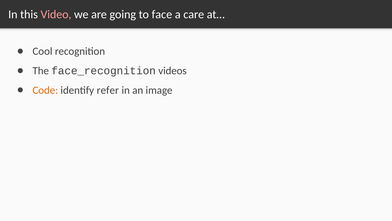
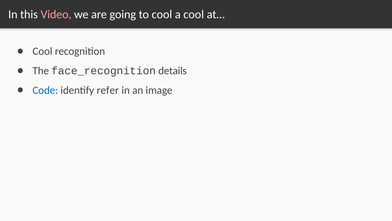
to face: face -> cool (162, 14)
a care: care -> cool (194, 14)
videos: videos -> details (173, 71)
Code colour: orange -> blue (45, 90)
